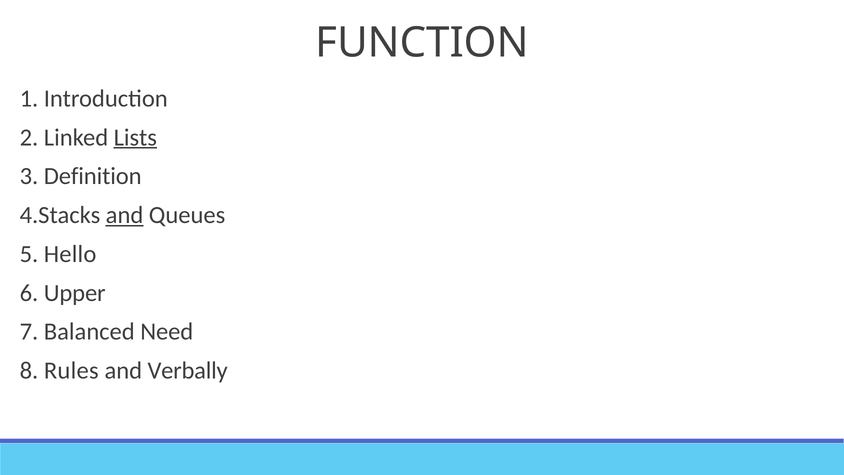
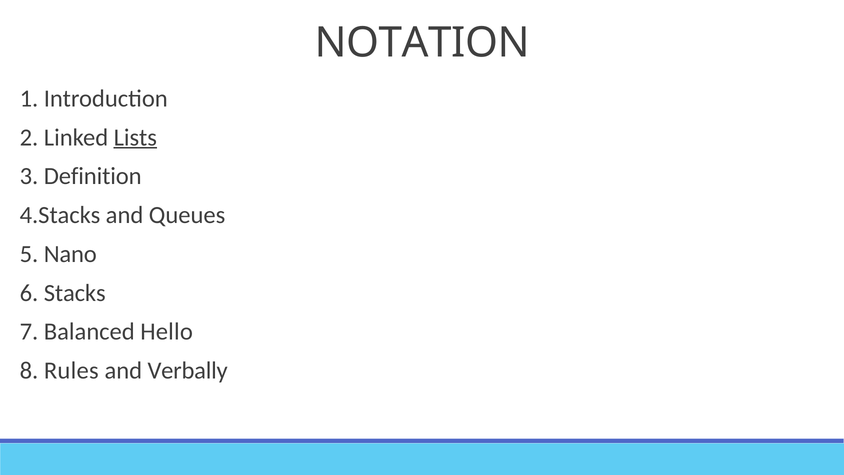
FUNCTION: FUNCTION -> NOTATION (422, 43)
and underline: present -> none (125, 215)
Hello: Hello -> Nano (70, 254)
Upper: Upper -> Stacks (75, 293)
Need: Need -> Hello (167, 332)
